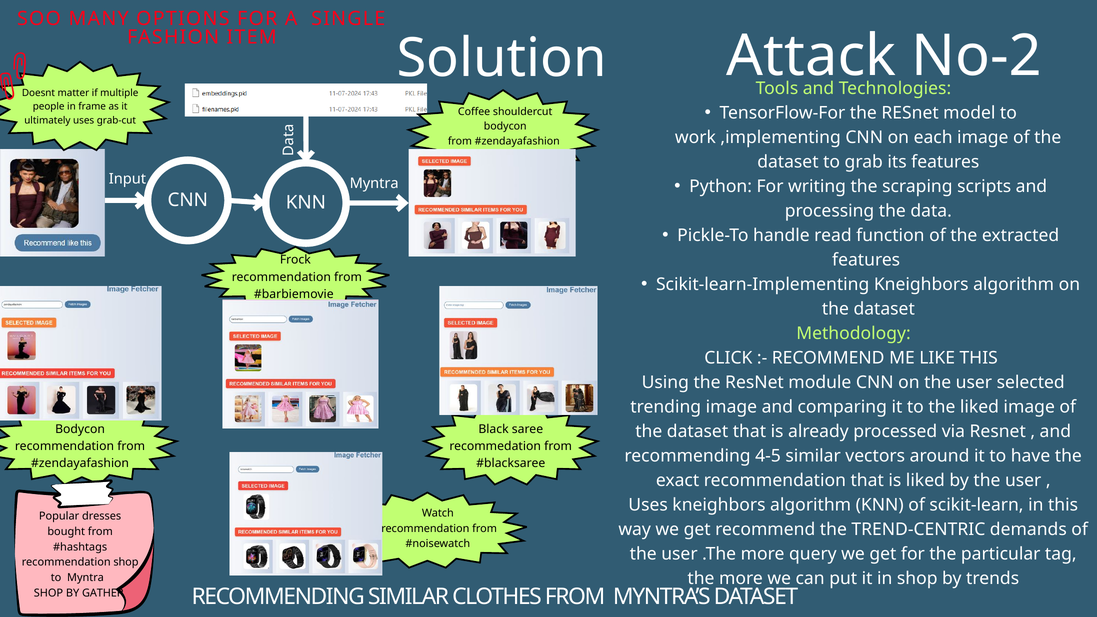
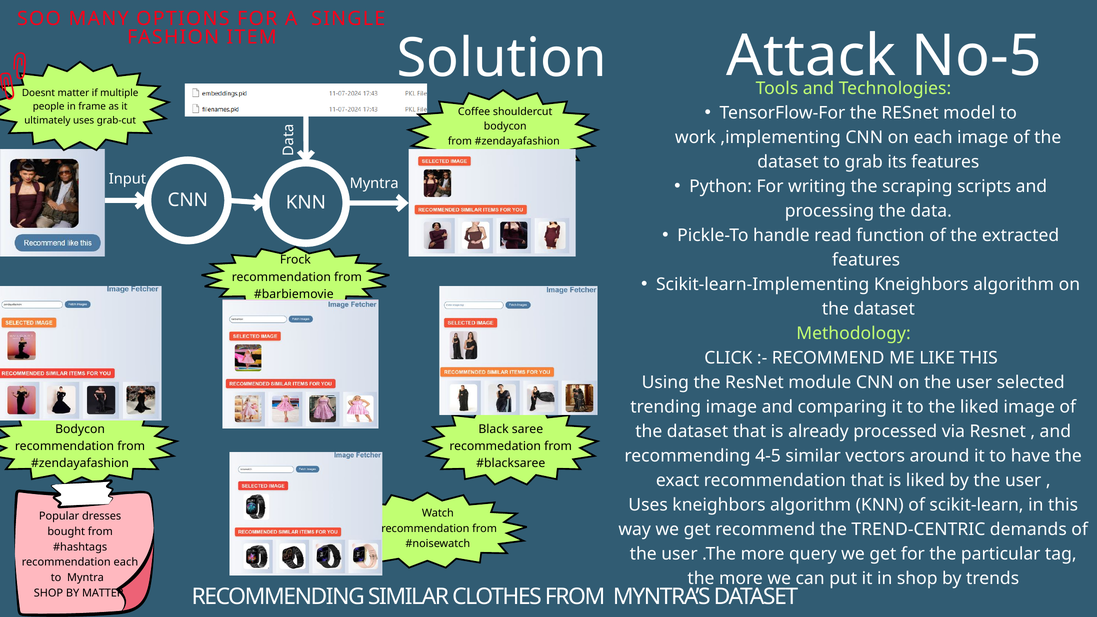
No-2: No-2 -> No-5 (977, 56)
recommendation shop: shop -> each (126, 562)
BY GATHER: GATHER -> MATTER (103, 593)
